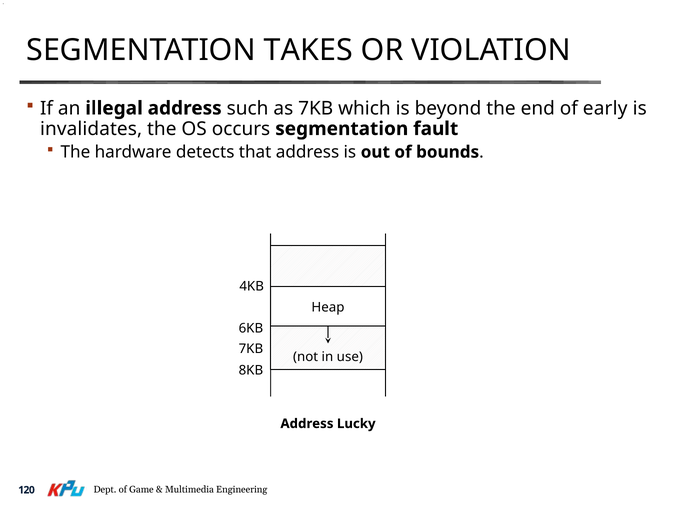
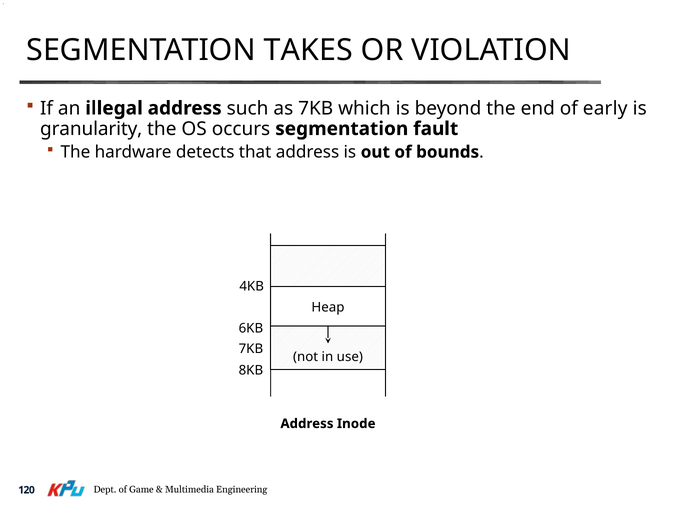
invalidates: invalidates -> granularity (91, 129)
Lucky: Lucky -> Inode (356, 424)
